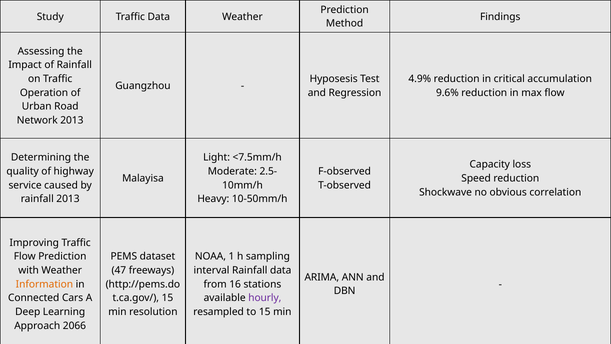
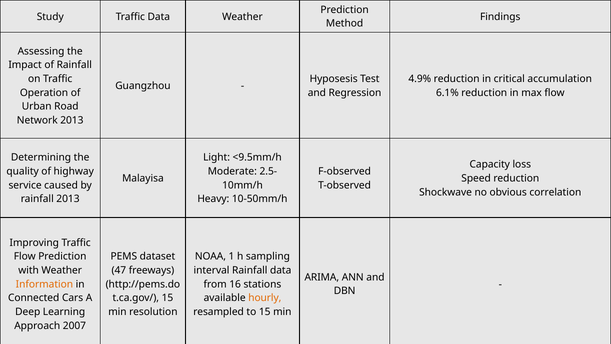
9.6%: 9.6% -> 6.1% (447, 93)
<7.5mm/h: <7.5mm/h -> <9.5mm/h (257, 157)
hourly colour: purple -> orange (265, 298)
2066: 2066 -> 2007 (74, 325)
